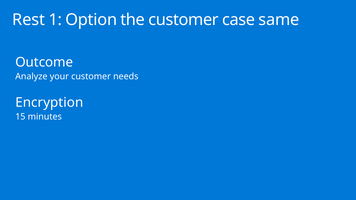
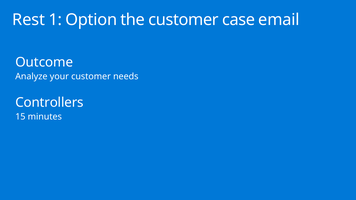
same: same -> email (279, 20)
Encryption: Encryption -> Controllers (49, 103)
